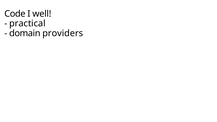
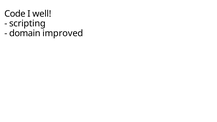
practical: practical -> scripting (27, 23)
providers: providers -> improved (63, 33)
